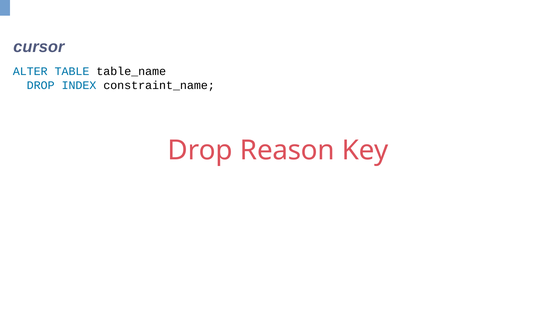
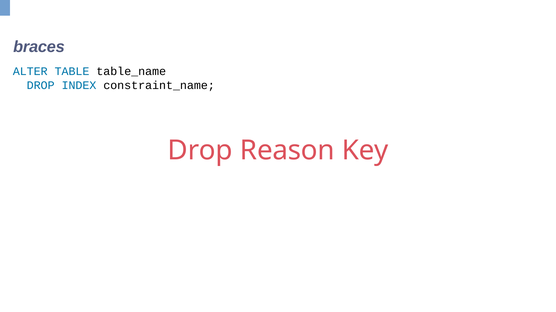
cursor: cursor -> braces (39, 47)
